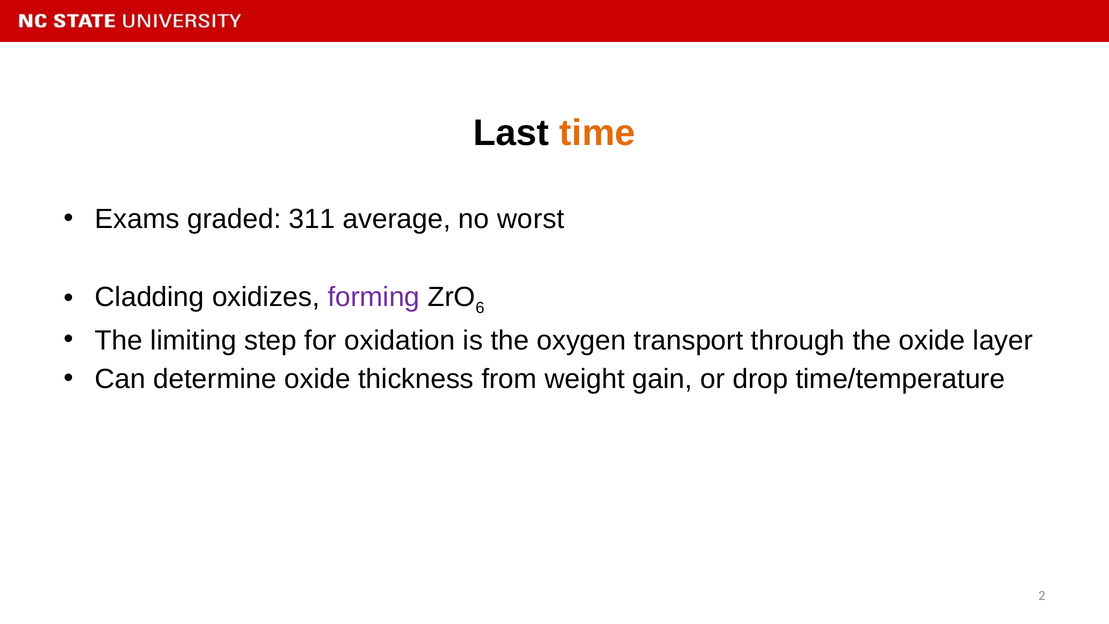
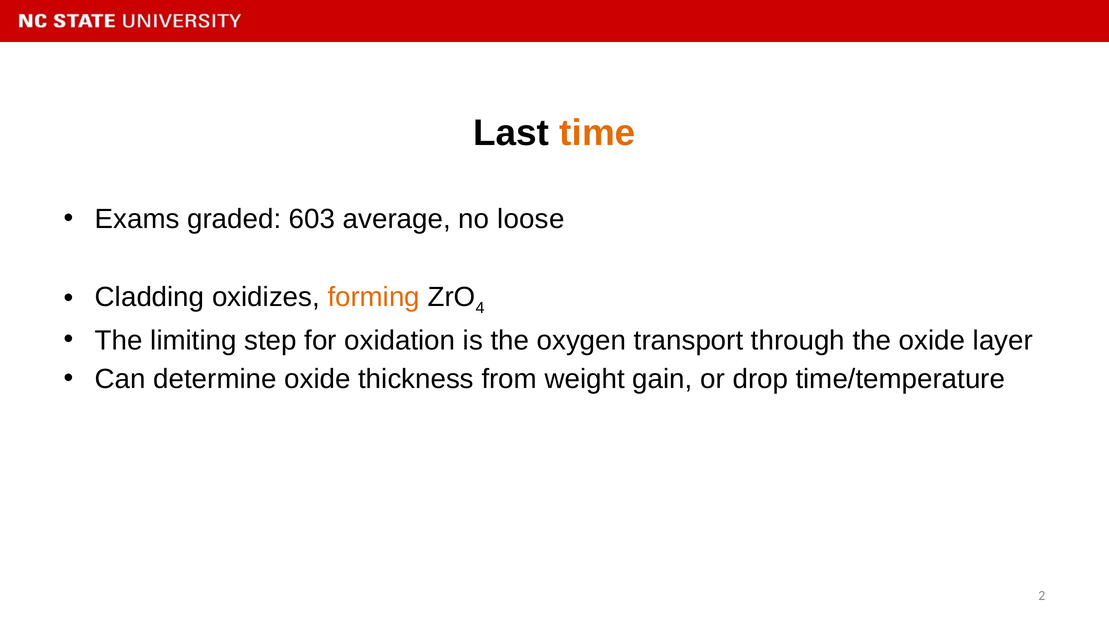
311: 311 -> 603 (312, 219)
worst: worst -> loose (531, 219)
forming colour: purple -> orange (374, 297)
6: 6 -> 4 (480, 308)
